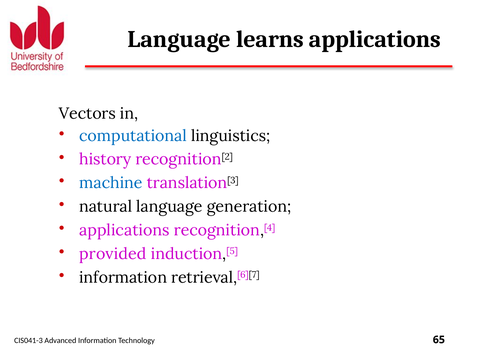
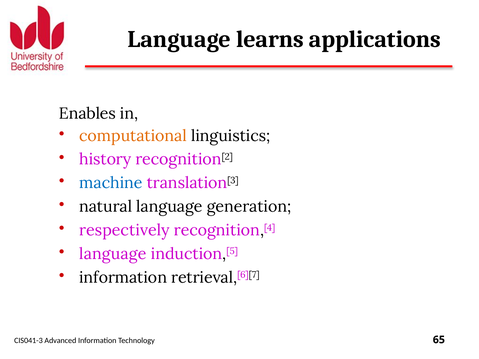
Vectors: Vectors -> Enables (87, 114)
computational colour: blue -> orange (133, 136)
applications: applications -> respectively (124, 230)
provided: provided -> language (113, 254)
